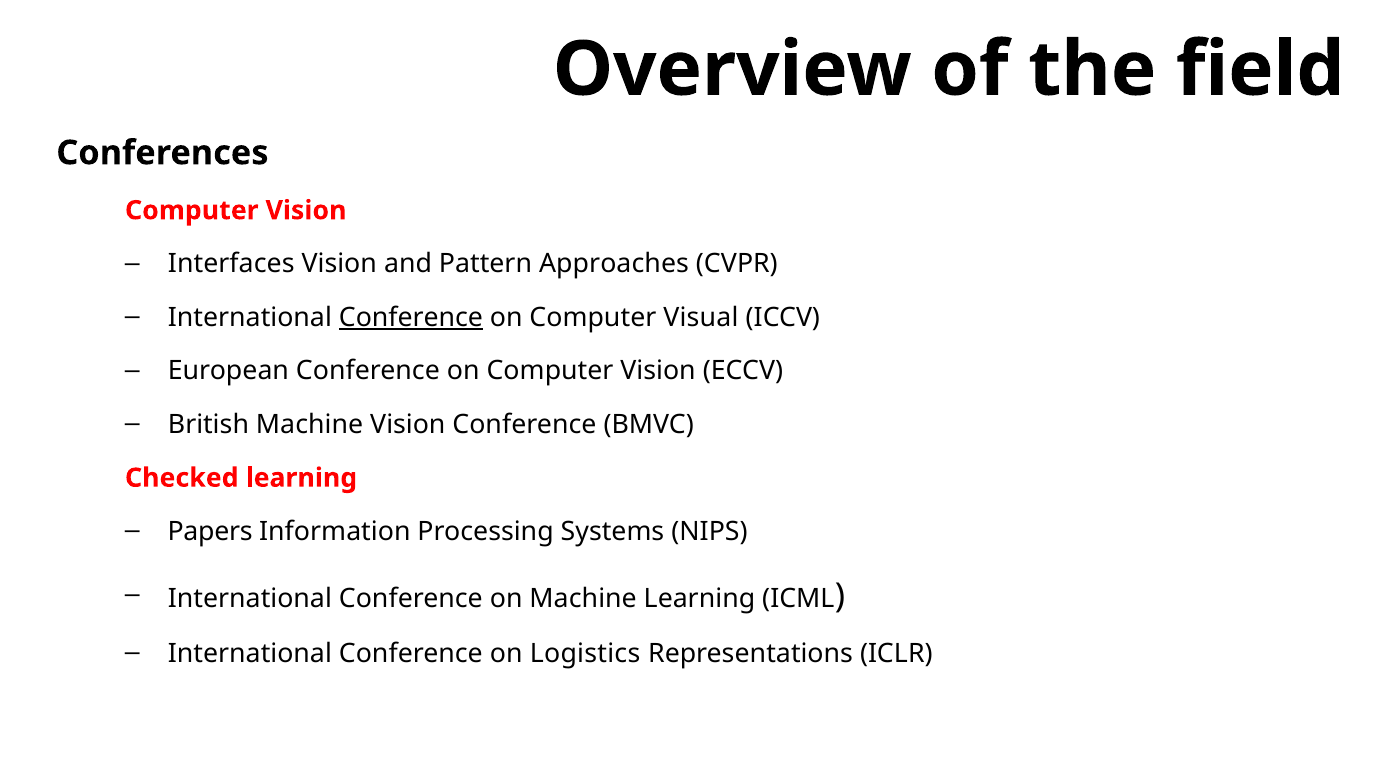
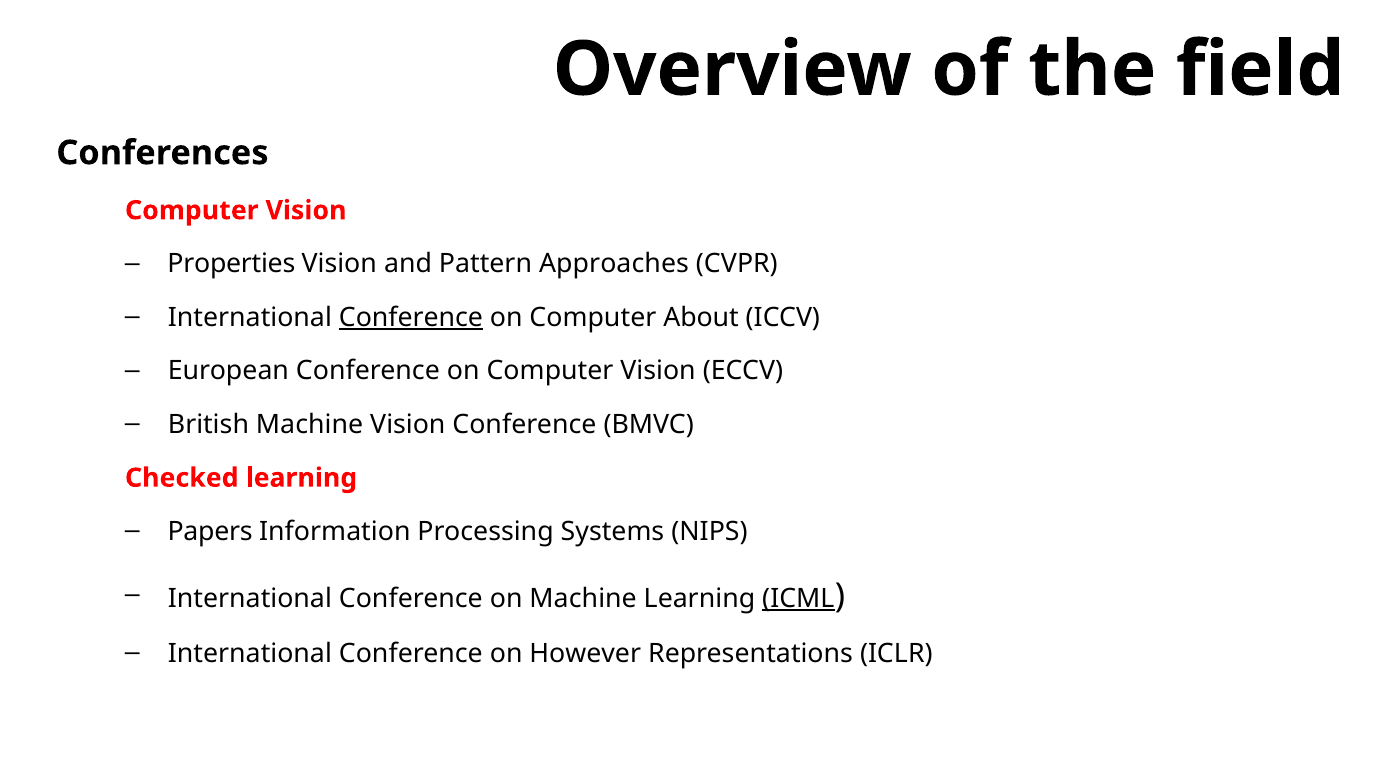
Interfaces: Interfaces -> Properties (231, 264)
Visual: Visual -> About (701, 318)
ICML underline: none -> present (798, 599)
Logistics: Logistics -> However (585, 654)
